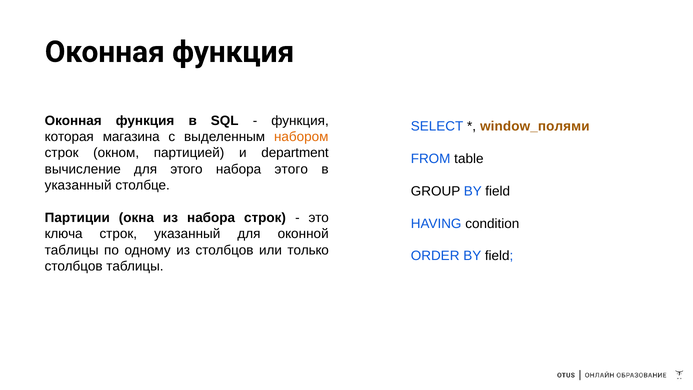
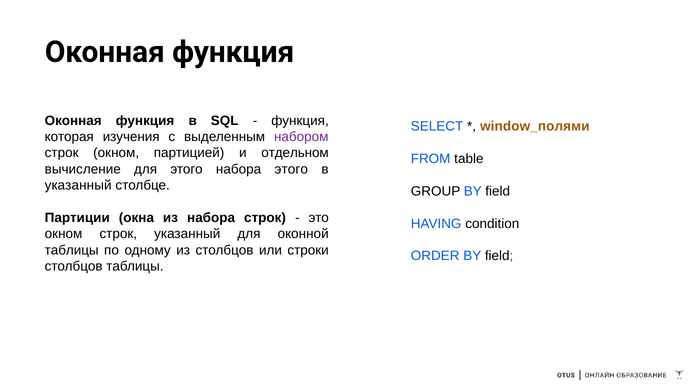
магазина: магазина -> изучения (131, 137)
набором colour: orange -> purple (301, 137)
department: department -> отдельном (295, 153)
ключа: ключа -> окном (64, 234)
только: только -> строки (308, 250)
